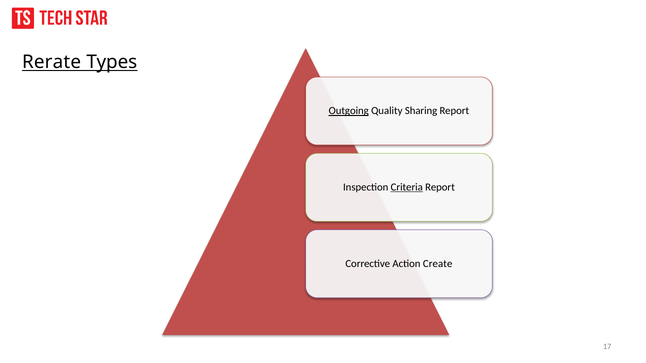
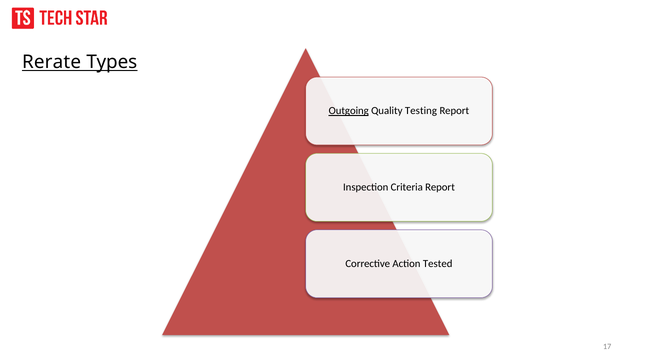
Sharing: Sharing -> Testing (421, 111)
Criteria underline: present -> none (407, 187)
Create: Create -> Tested (438, 264)
